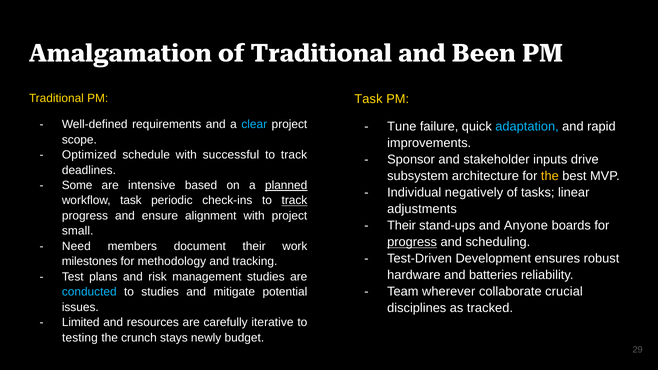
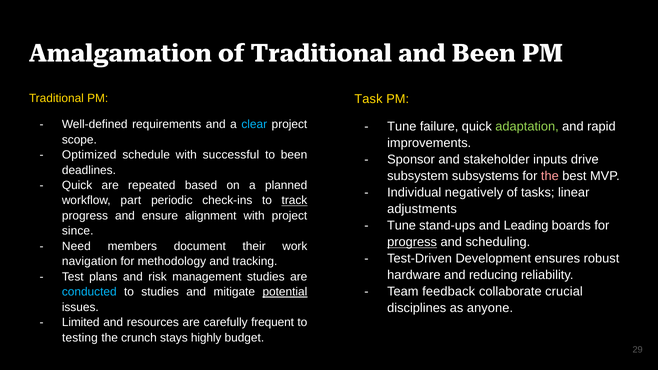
adaptation colour: light blue -> light green (527, 127)
track: track -> been (294, 155)
architecture: architecture -> subsystems (485, 176)
the colour: yellow -> pink (550, 176)
Some: Some -> Quick (77, 185)
intensive: intensive -> repeated (152, 185)
planned underline: present -> none (286, 185)
workflow task: task -> part (131, 201)
Their: Their -> Tune (401, 226)
Anyone: Anyone -> Leading (526, 226)
small: small -> since (78, 231)
milestones: milestones -> navigation (90, 262)
batteries: batteries -> reducing (493, 275)
wherever: wherever -> feedback (449, 292)
potential underline: none -> present (285, 292)
tracked: tracked -> anyone (490, 308)
iterative: iterative -> frequent (273, 323)
newly: newly -> highly (206, 338)
